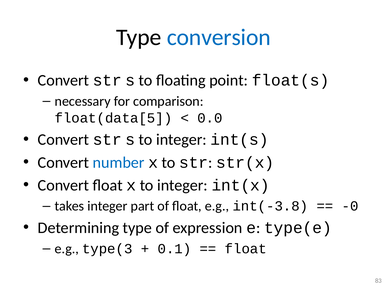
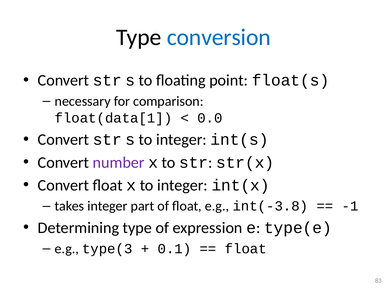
float(data[5: float(data[5 -> float(data[1 (113, 118)
number colour: blue -> purple (119, 163)
-0: -0 -> -1 (350, 206)
